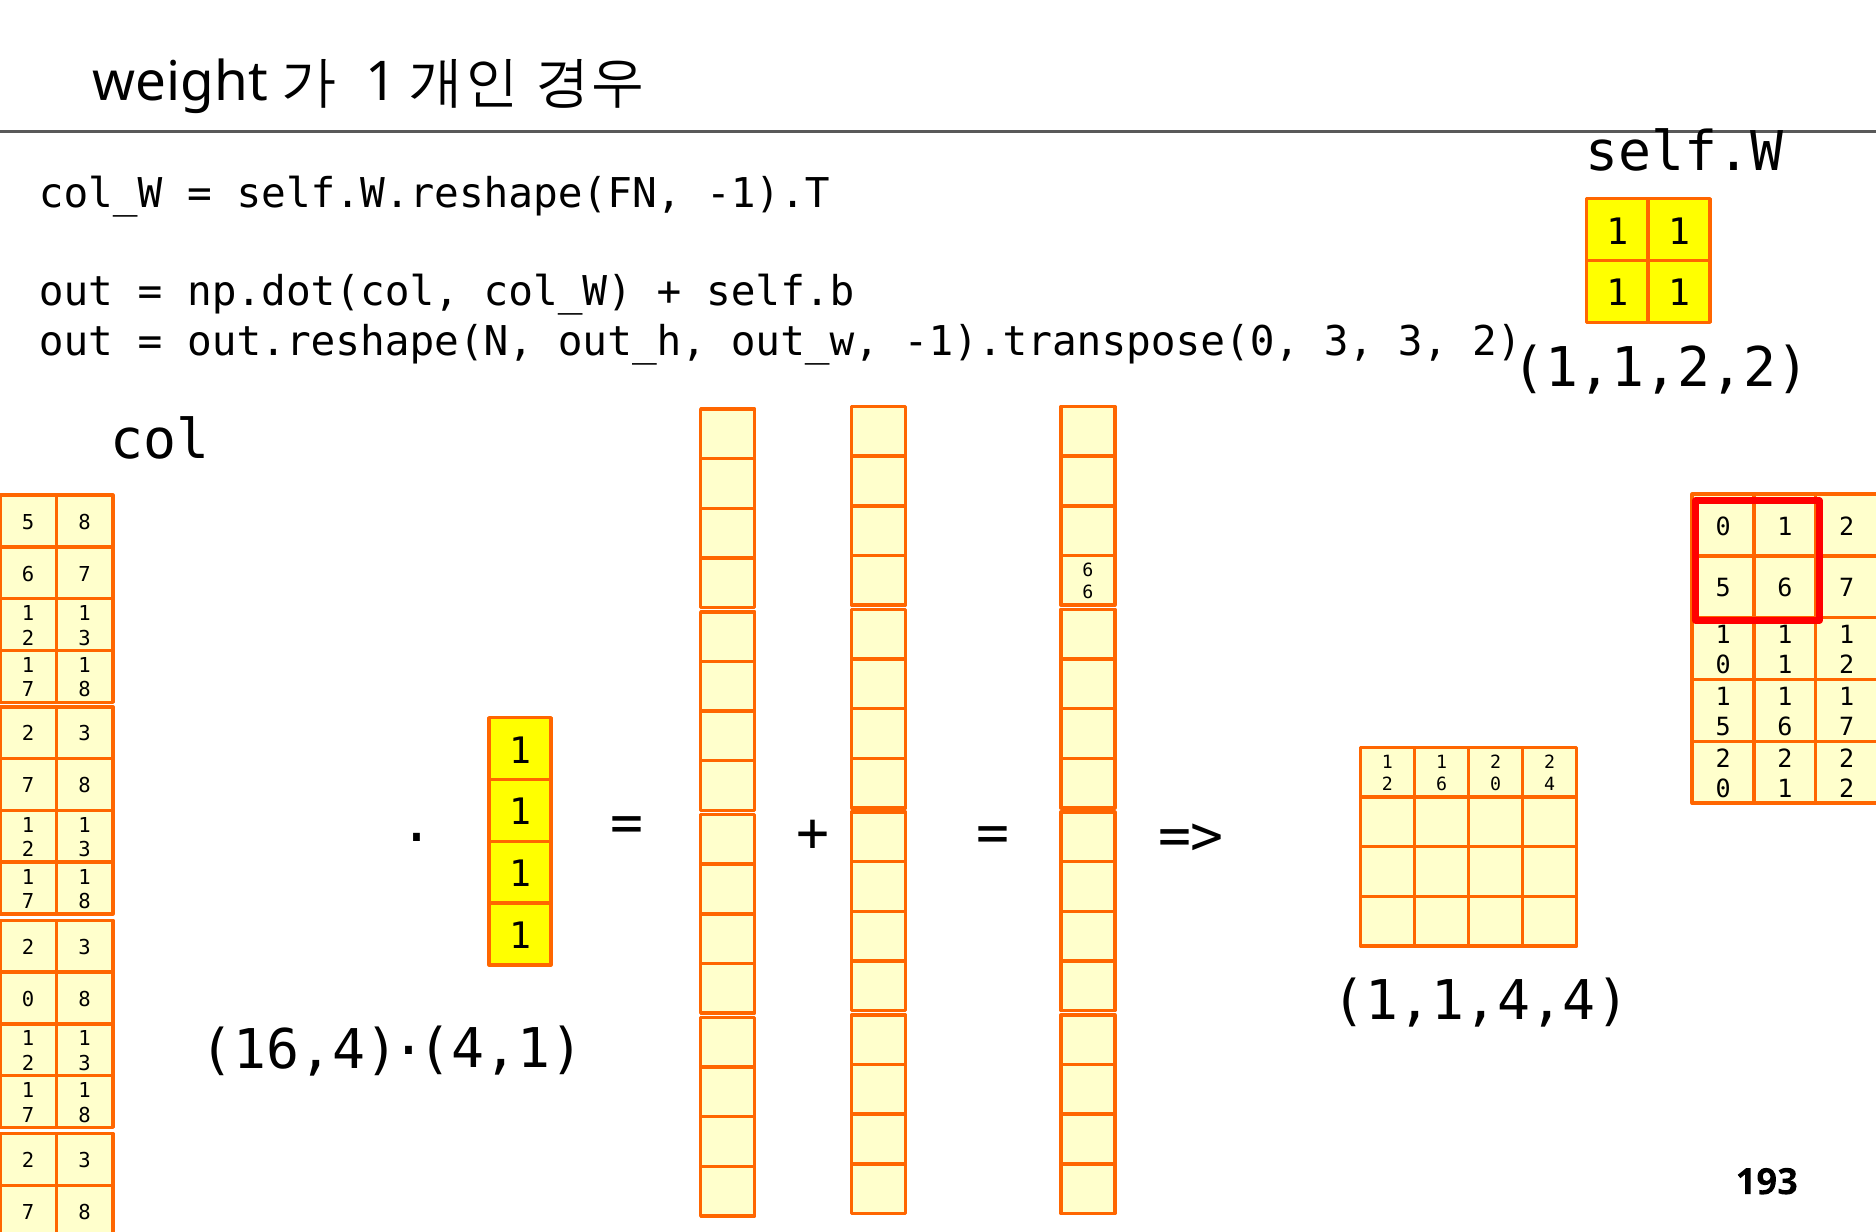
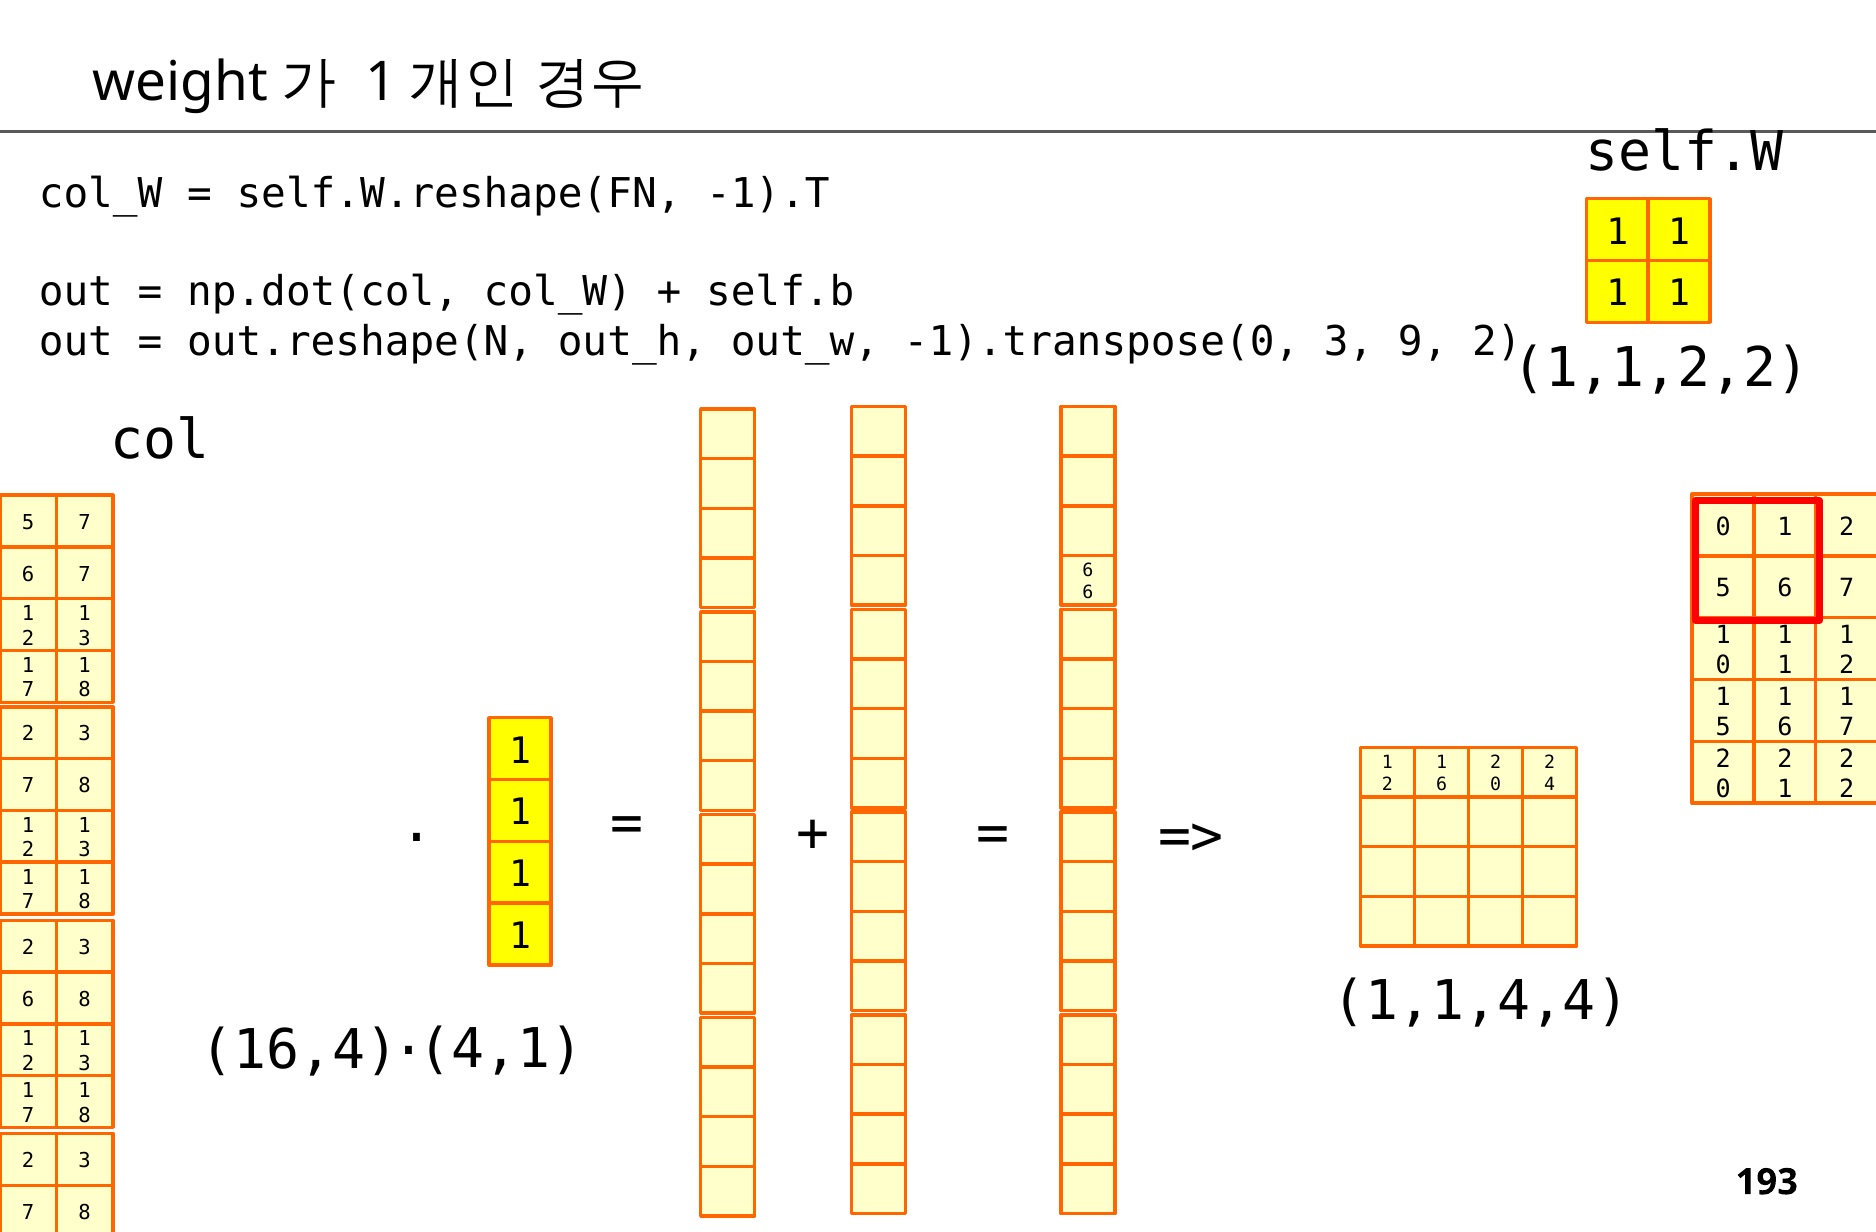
3 3: 3 -> 9 (1423, 342)
5 8: 8 -> 7 (85, 523)
0: 0 -> 6 (28, 999)
